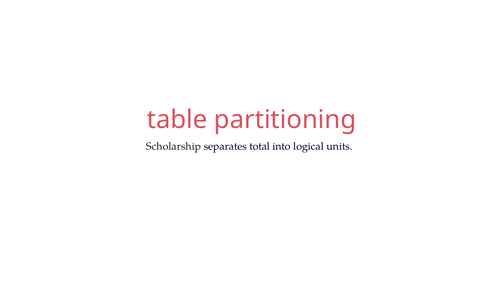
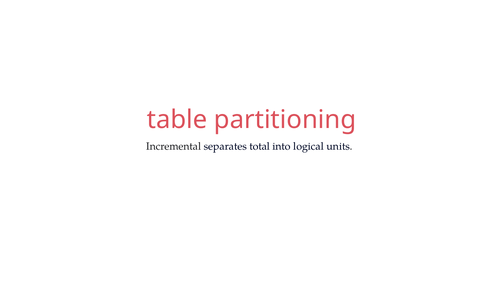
Scholarship: Scholarship -> Incremental (174, 146)
